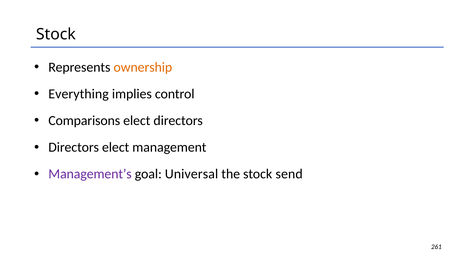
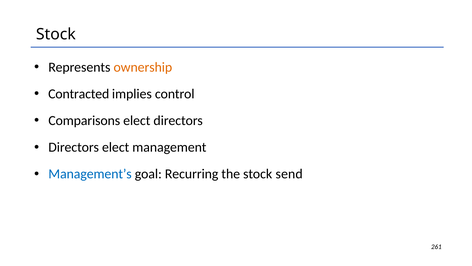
Everything: Everything -> Contracted (79, 94)
Management’s colour: purple -> blue (90, 174)
Universal: Universal -> Recurring (192, 174)
